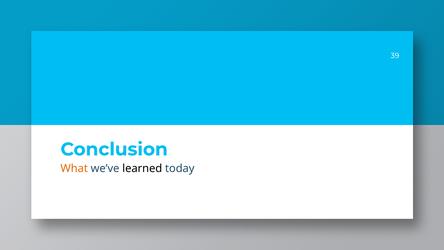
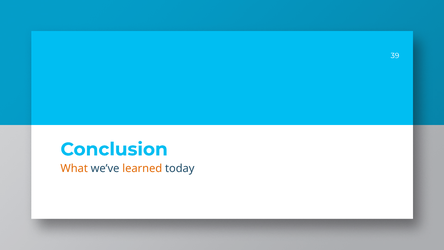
learned colour: black -> orange (142, 168)
